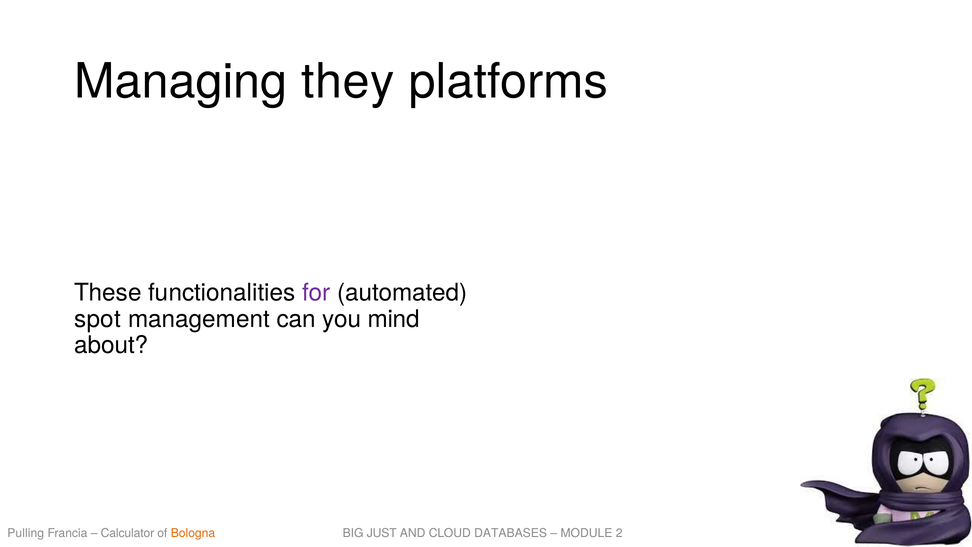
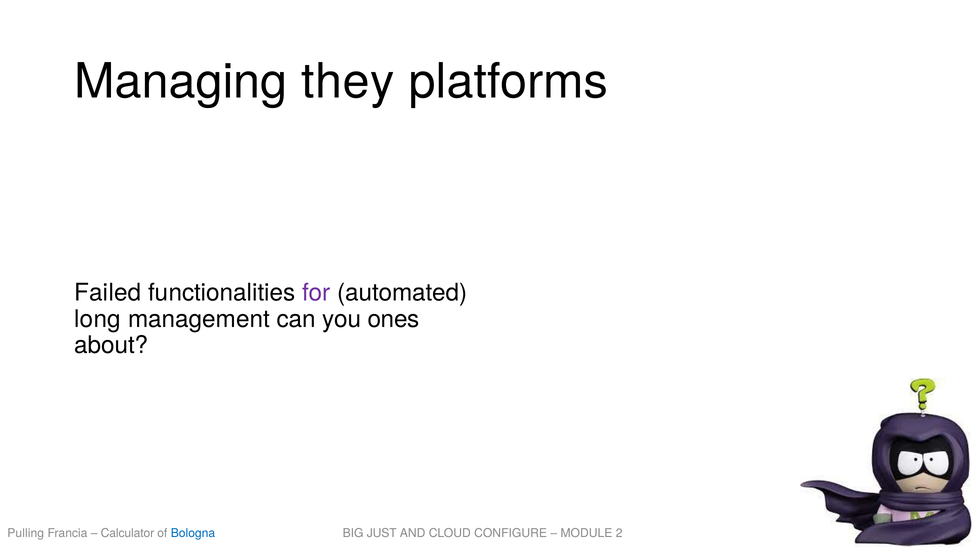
These: These -> Failed (108, 293)
spot: spot -> long (98, 319)
mind: mind -> ones (394, 319)
Bologna colour: orange -> blue (193, 533)
DATABASES: DATABASES -> CONFIGURE (511, 533)
